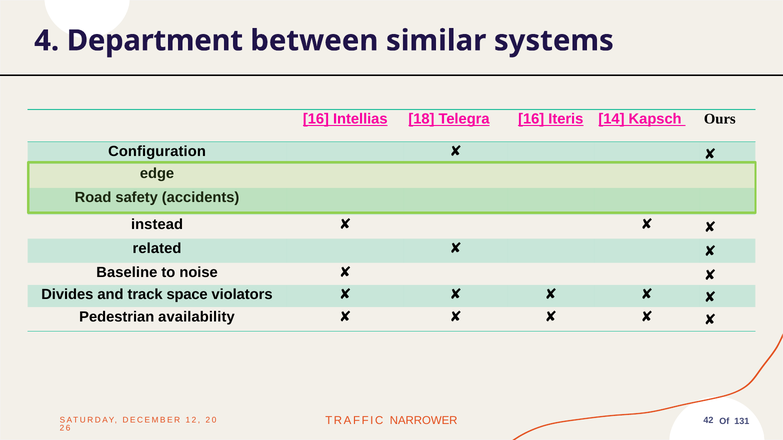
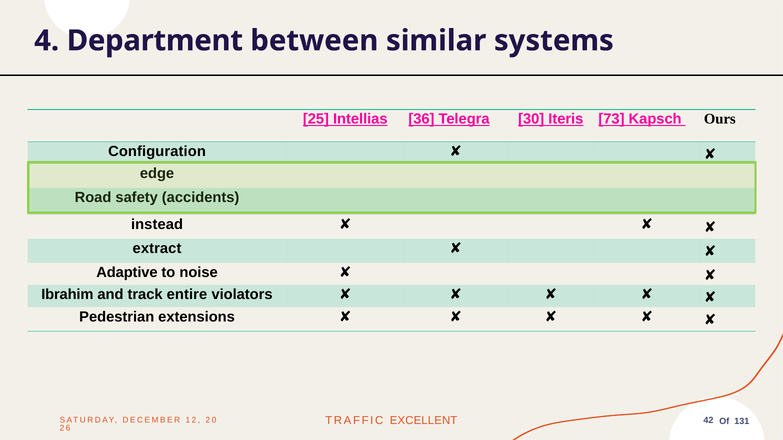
16: 16 -> 25 (316, 119)
18: 18 -> 36 (421, 119)
Telegra 16: 16 -> 30 (531, 119)
14: 14 -> 73 (611, 119)
related: related -> extract (157, 249)
Baseline: Baseline -> Adaptive (127, 273)
Divides: Divides -> Ibrahim (67, 295)
space: space -> entire (187, 295)
availability: availability -> extensions (197, 317)
NARROWER: NARROWER -> EXCELLENT (424, 421)
